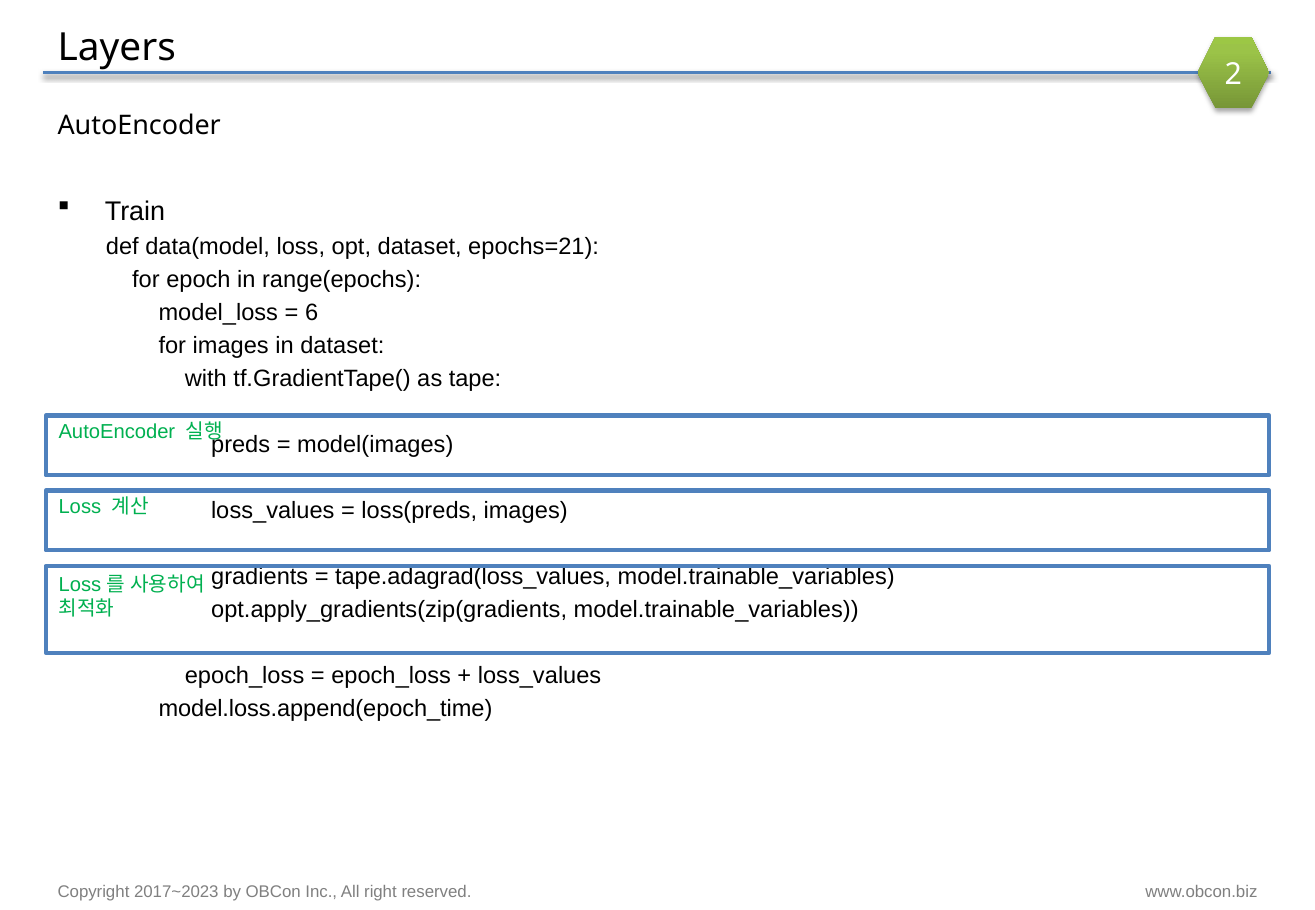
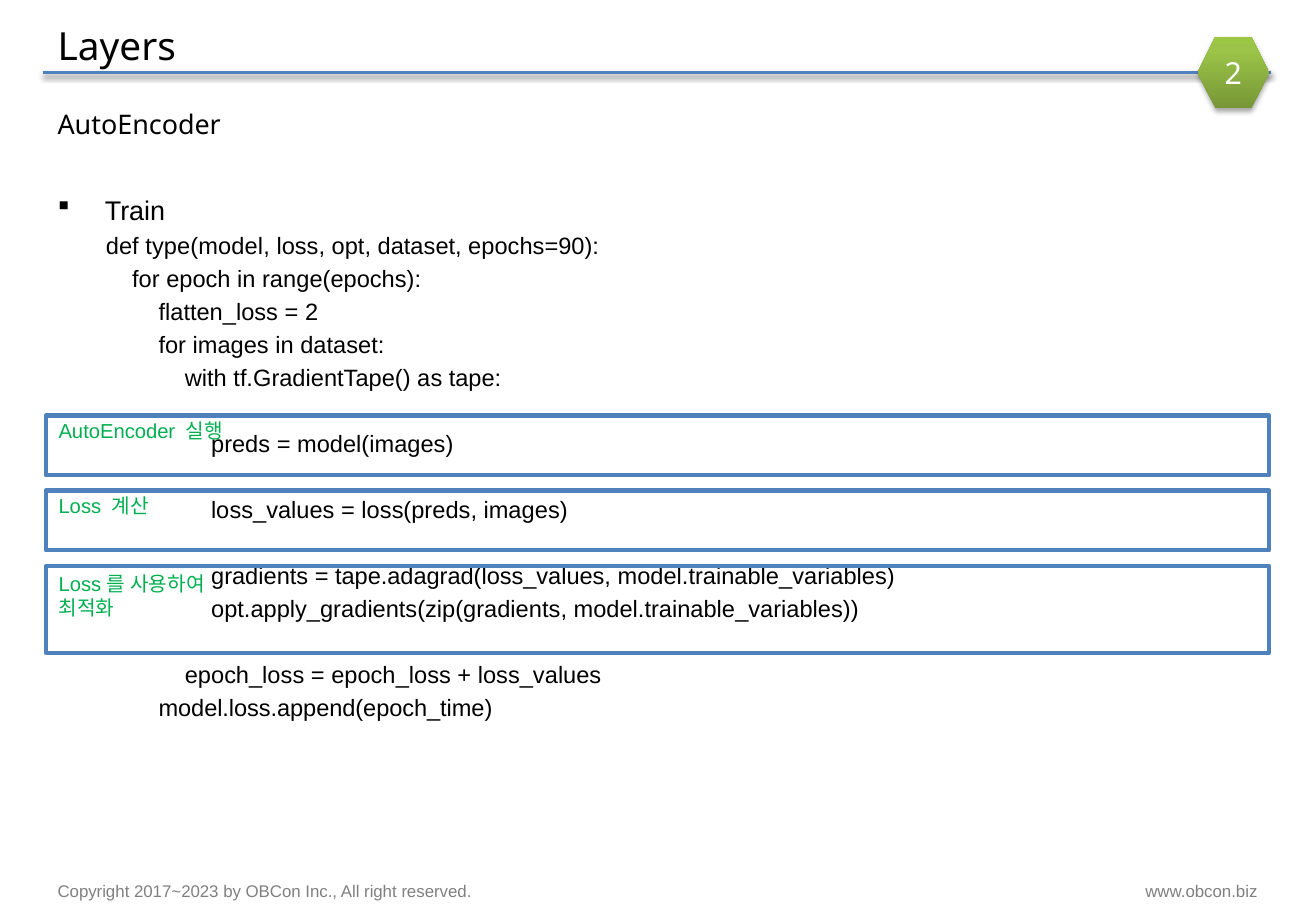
data(model: data(model -> type(model (208, 246)
epochs=21: epochs=21 -> epochs=90 (534, 246)
model_loss: model_loss -> flatten_loss (218, 313)
6: 6 -> 2 (312, 313)
